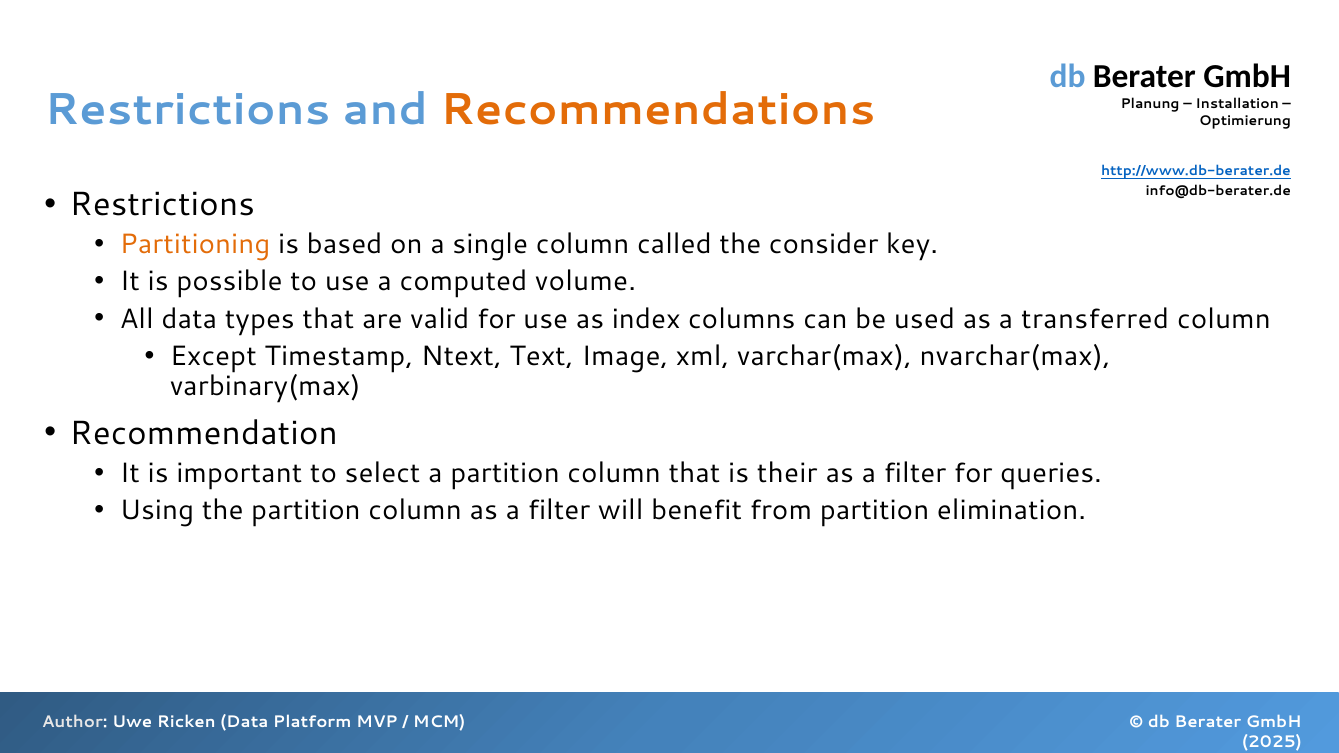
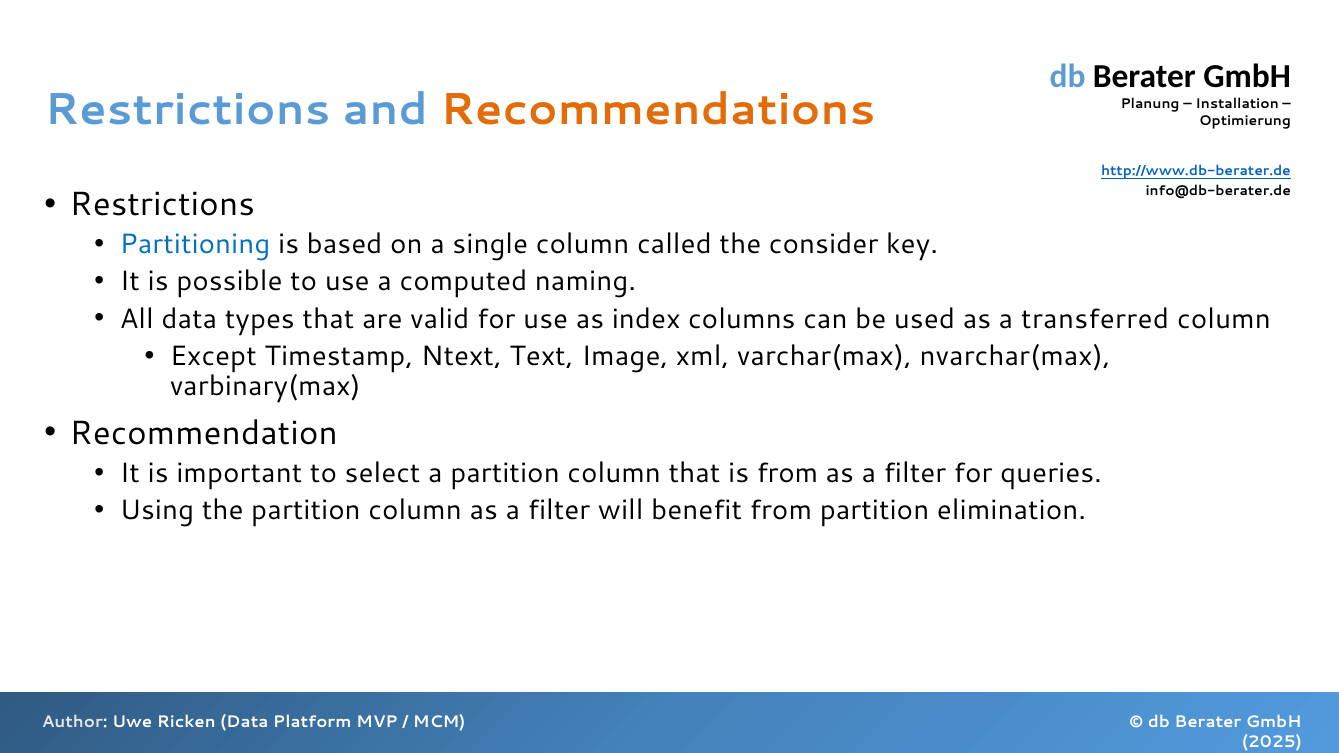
Partitioning colour: orange -> blue (195, 245)
volume: volume -> naming (586, 282)
is their: their -> from (787, 473)
